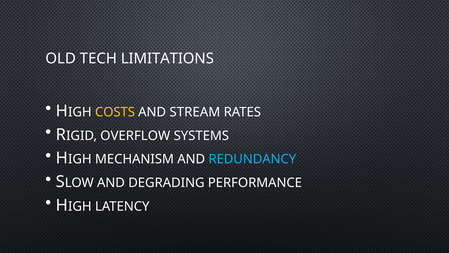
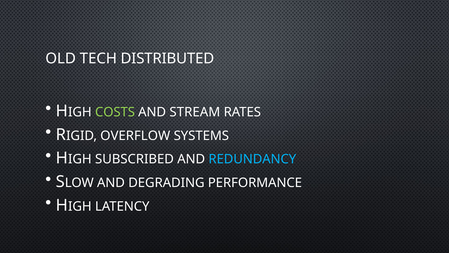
LIMITATIONS: LIMITATIONS -> DISTRIBUTED (167, 59)
COSTS colour: yellow -> light green (115, 112)
MECHANISM: MECHANISM -> SUBSCRIBED (134, 159)
